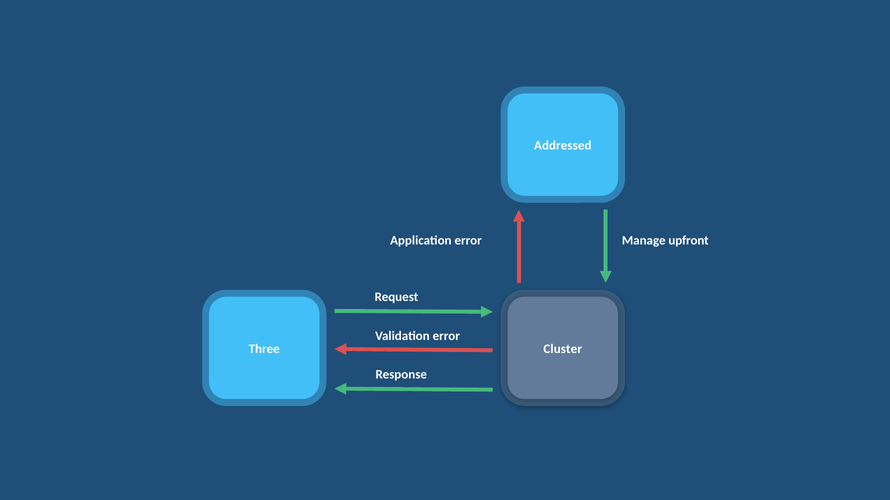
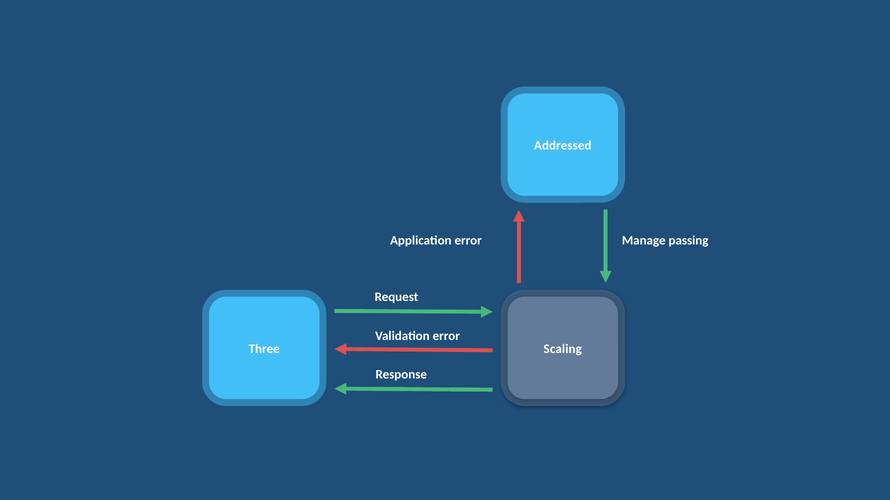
upfront: upfront -> passing (689, 241)
Cluster: Cluster -> Scaling (563, 349)
